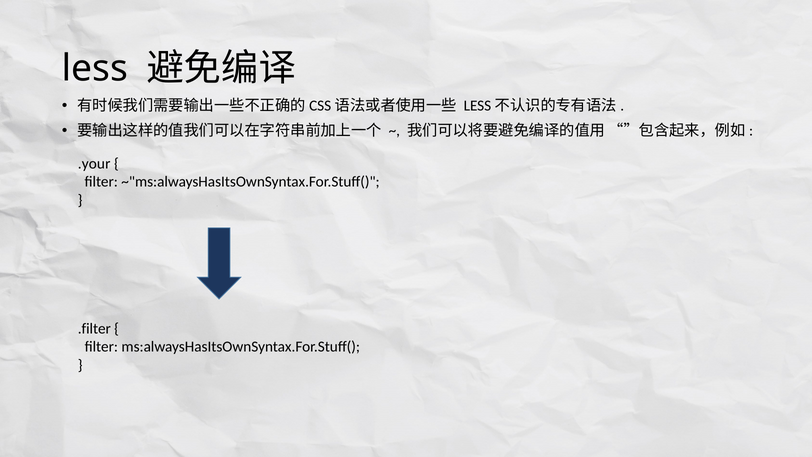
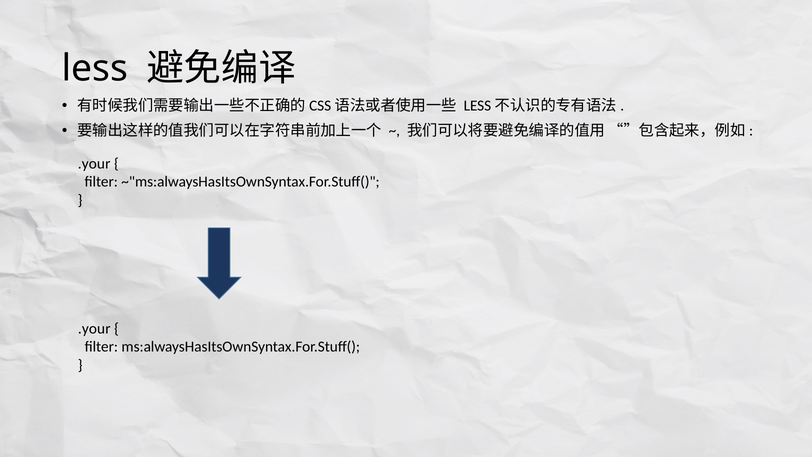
.filter: .filter -> .your (94, 328)
